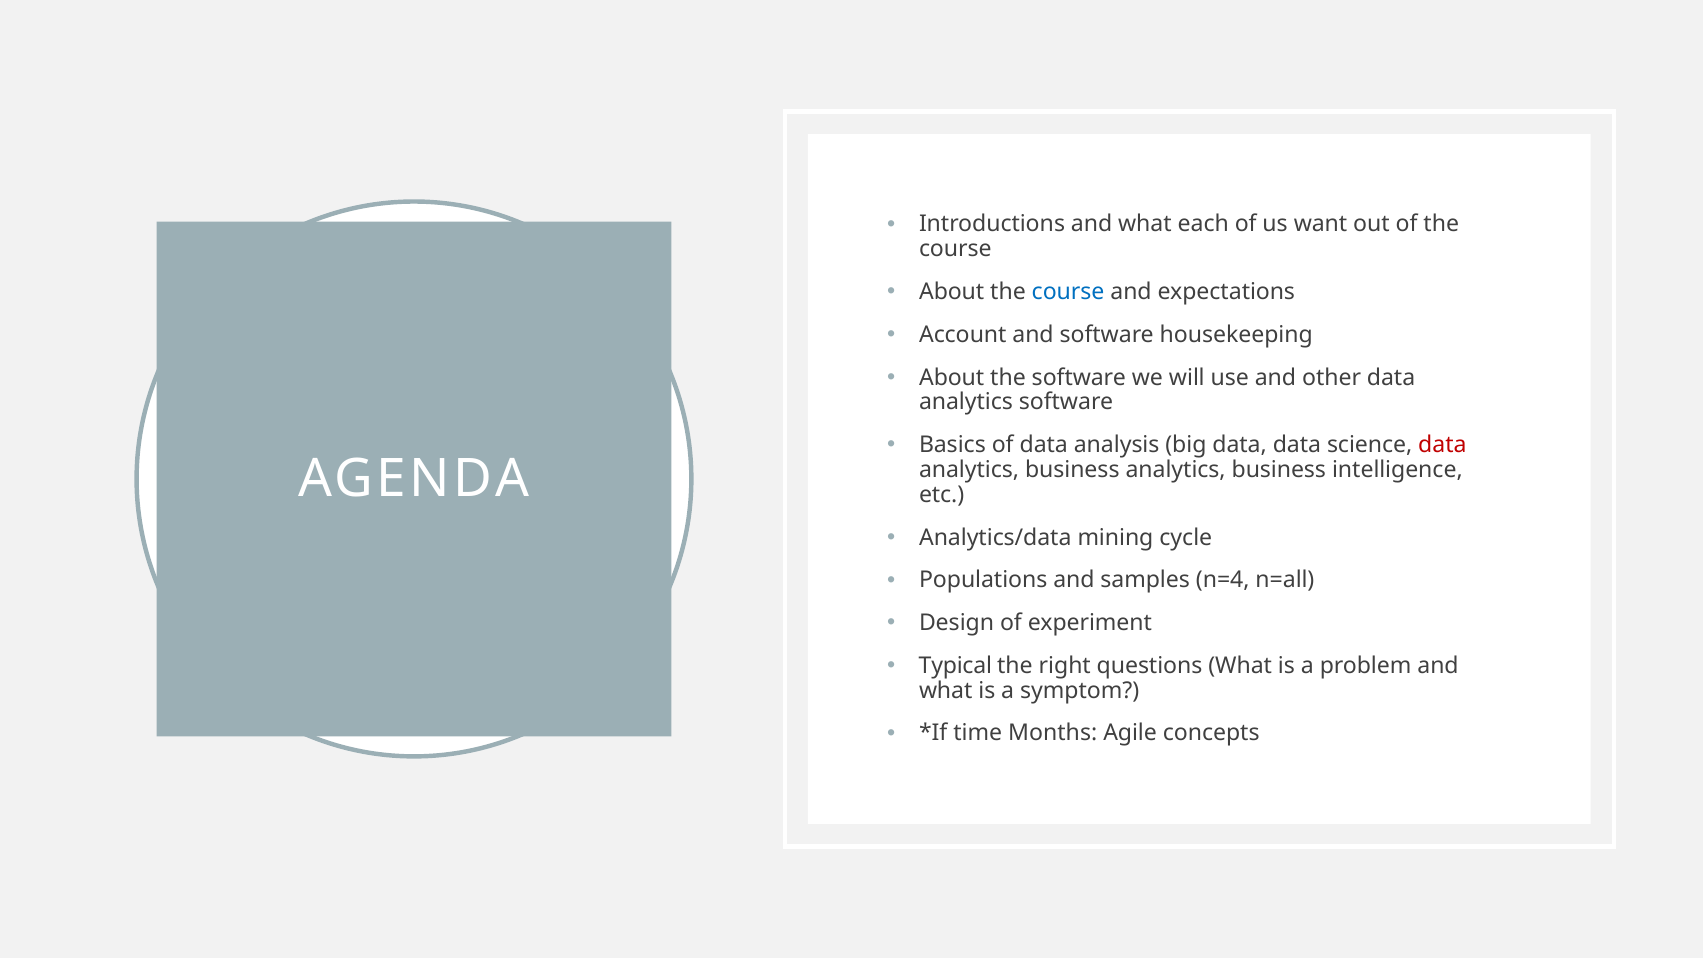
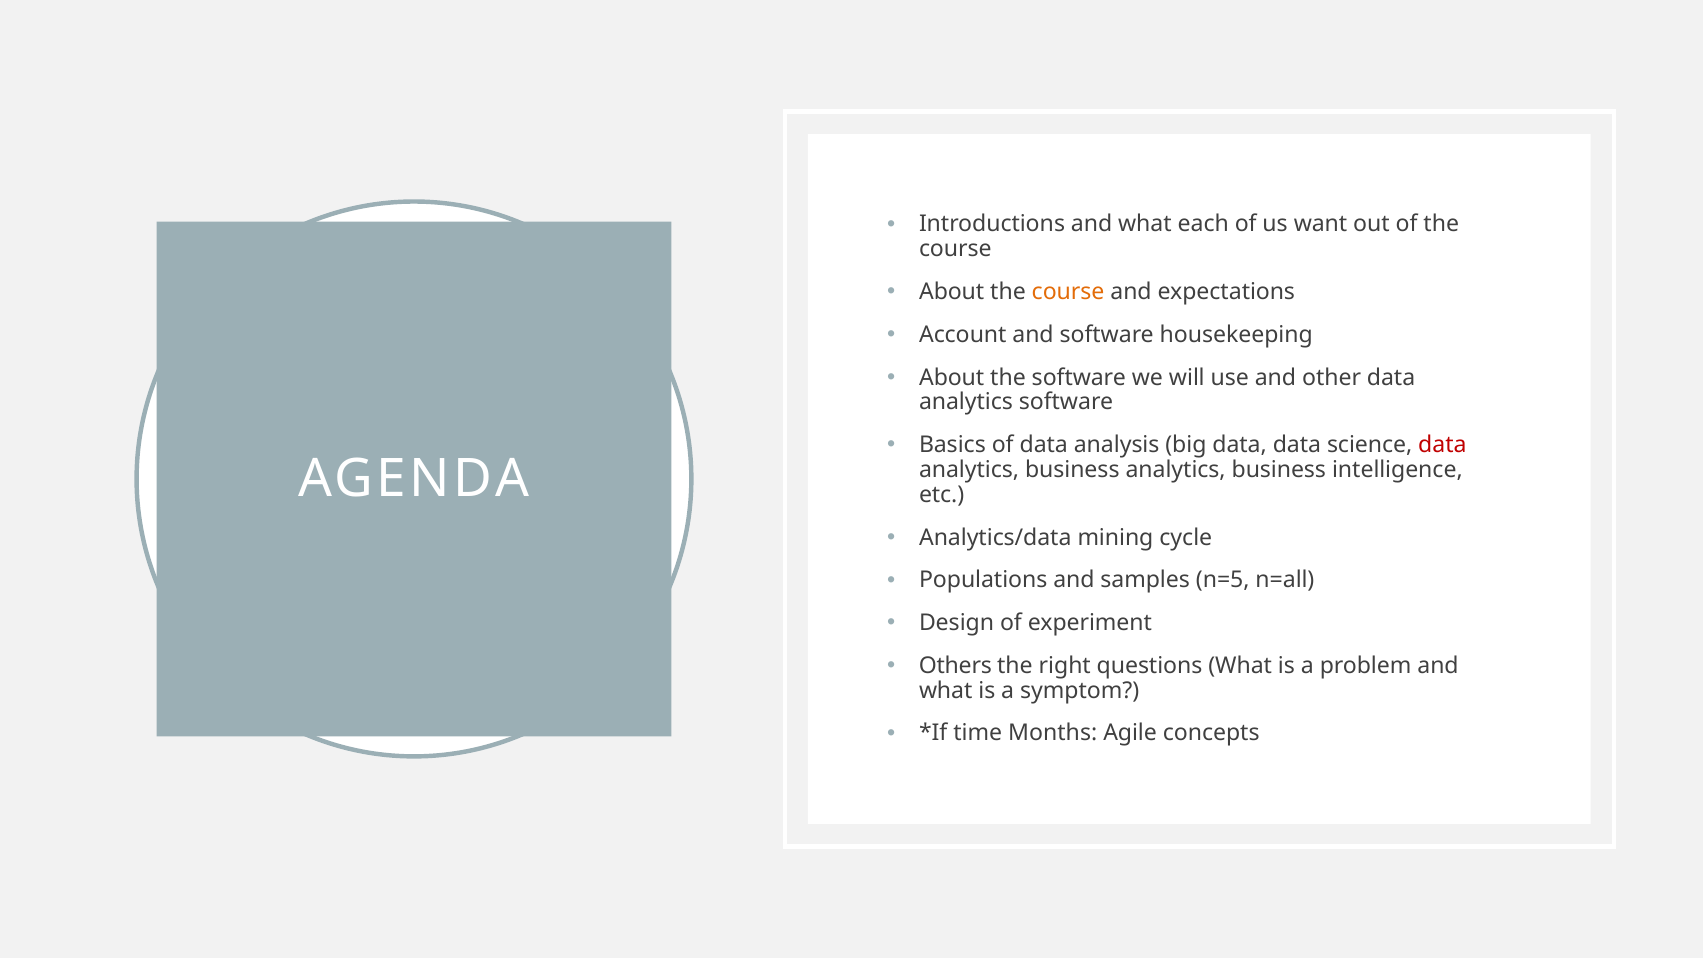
course colour: blue -> orange (1068, 292)
n=4: n=4 -> n=5 (1223, 580)
Typical: Typical -> Others (955, 666)
